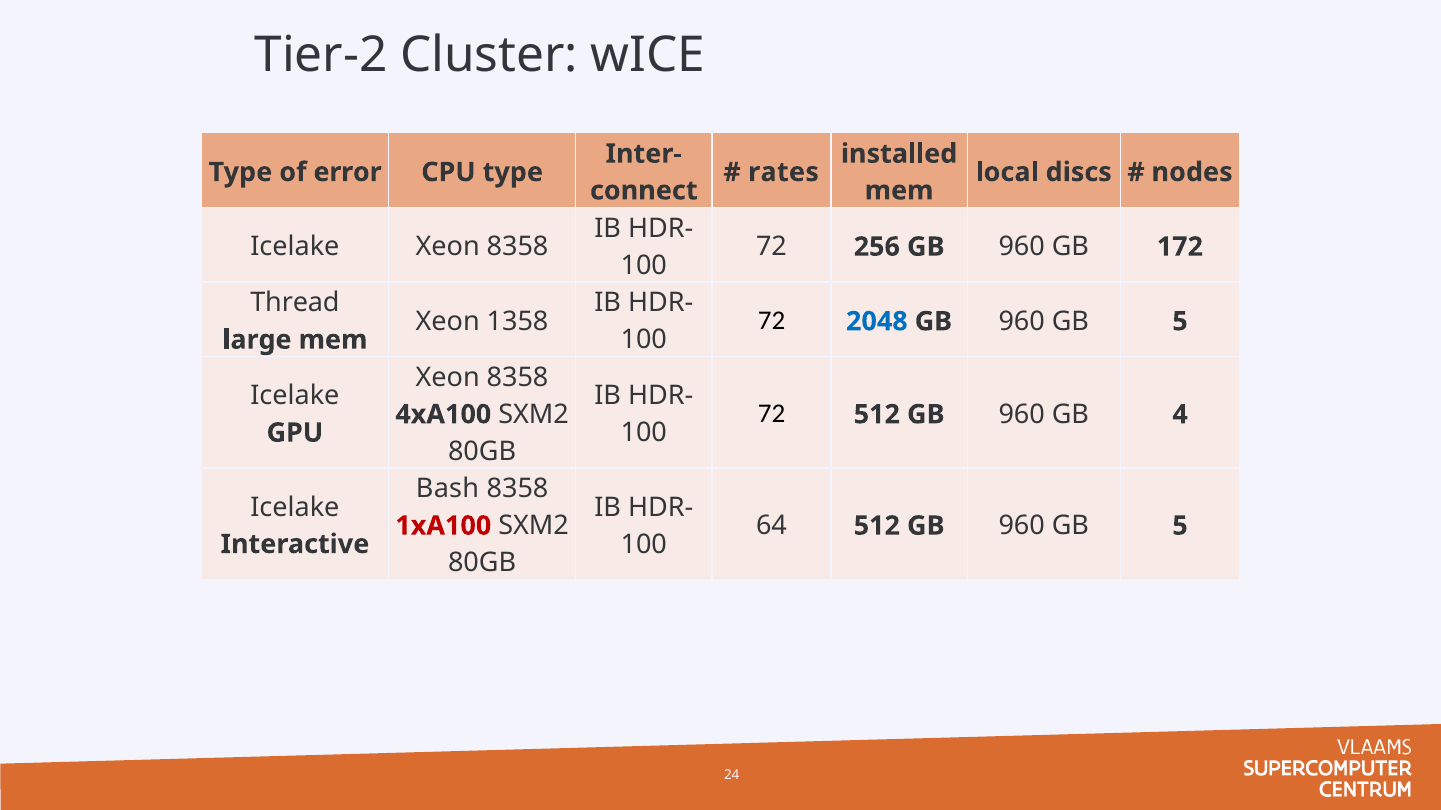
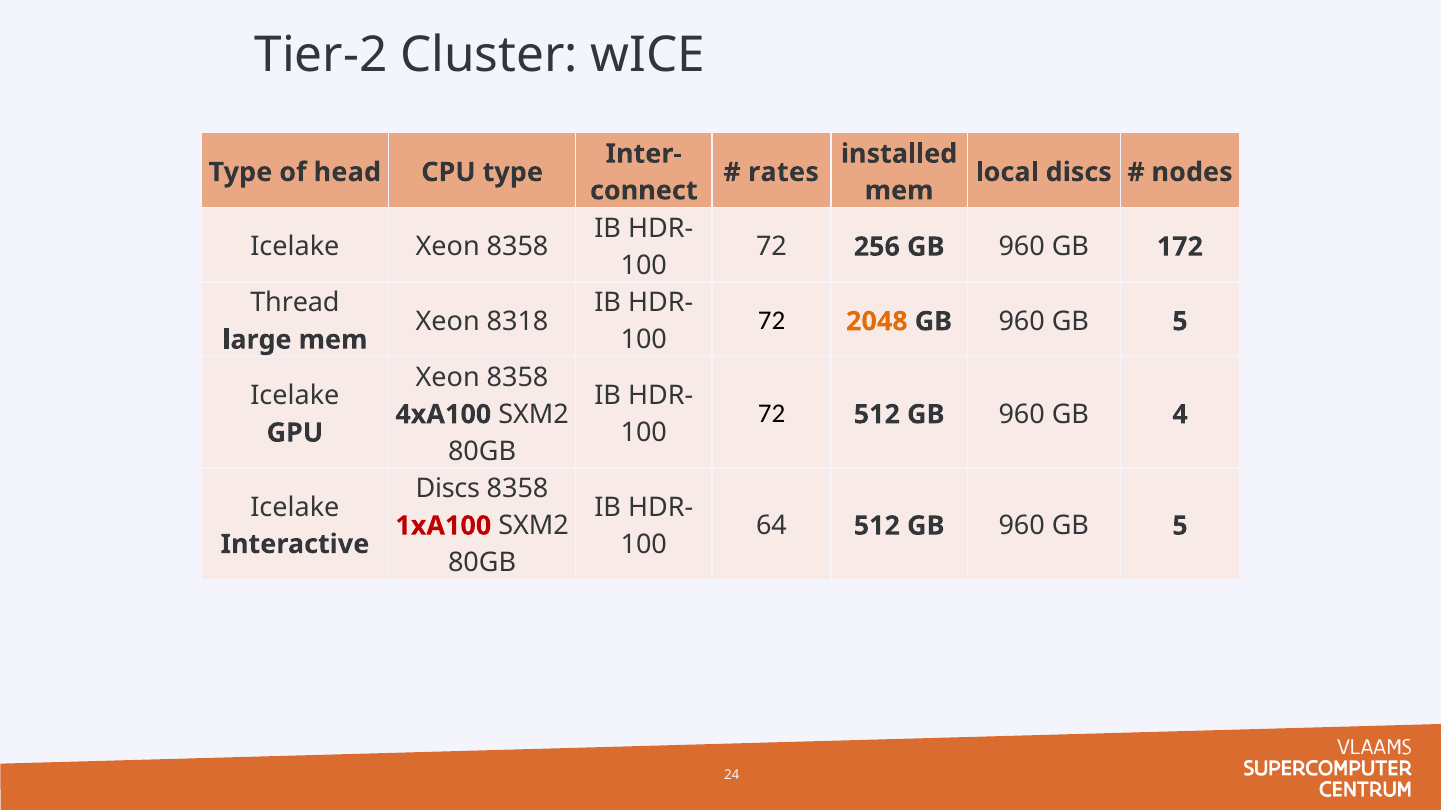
error: error -> head (347, 172)
2048 colour: blue -> orange (877, 322)
1358: 1358 -> 8318 (518, 322)
Bash: Bash -> Discs (448, 489)
